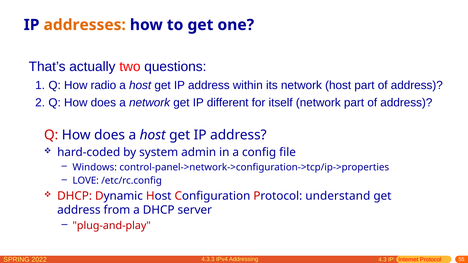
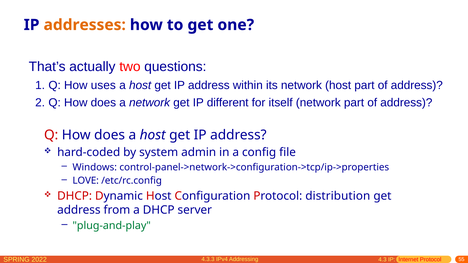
radio: radio -> uses (103, 85)
understand: understand -> distribution (338, 196)
plug-and-play colour: red -> green (112, 226)
